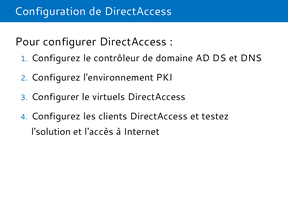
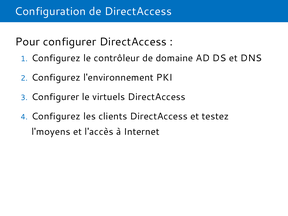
l'solution: l'solution -> l'moyens (51, 132)
